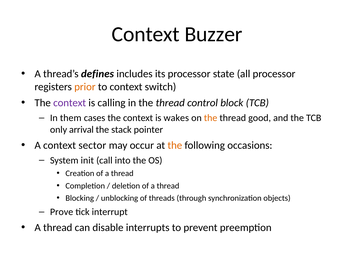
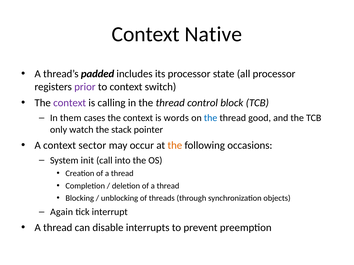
Buzzer: Buzzer -> Native (213, 34)
defines: defines -> padded (98, 74)
prior colour: orange -> purple (85, 87)
wakes: wakes -> words (176, 118)
the colour: orange -> blue (211, 118)
arrival: arrival -> watch (81, 130)
Prove: Prove -> Again (62, 212)
